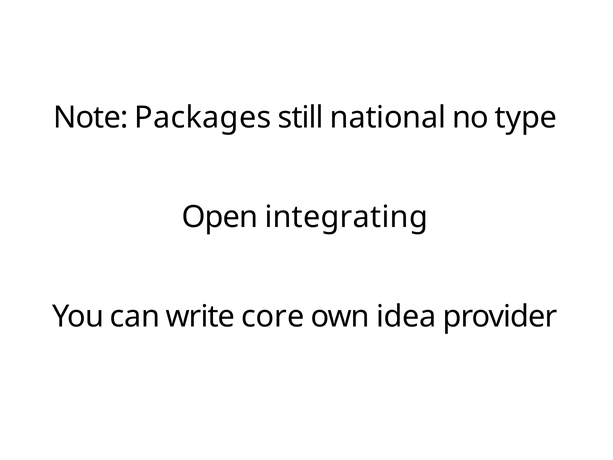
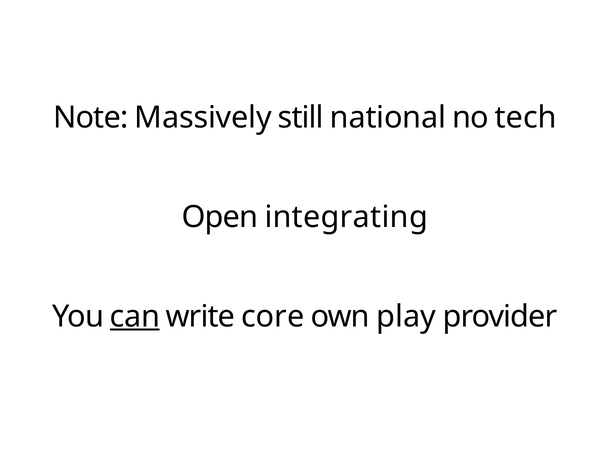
Packages: Packages -> Massively (203, 118)
type: type -> tech (526, 118)
can underline: none -> present (135, 316)
idea: idea -> play (406, 316)
